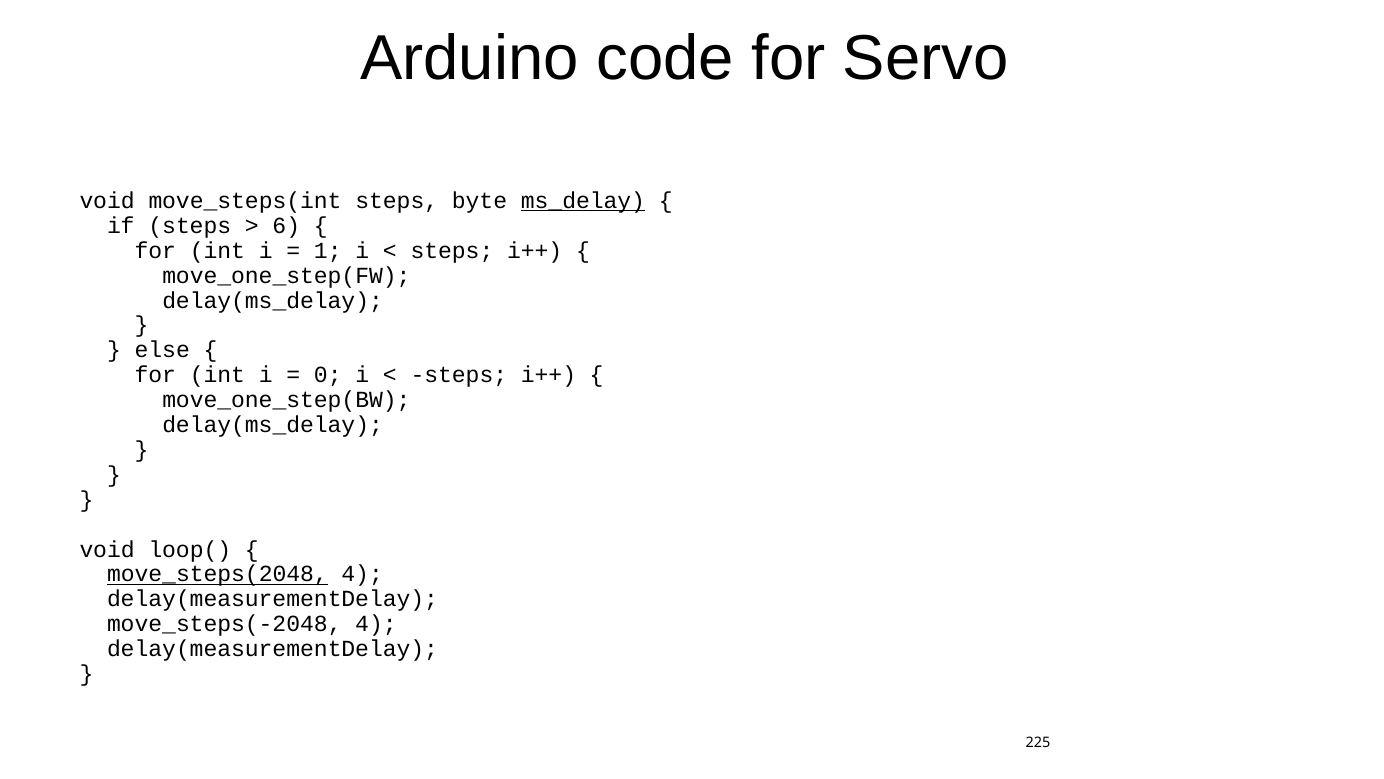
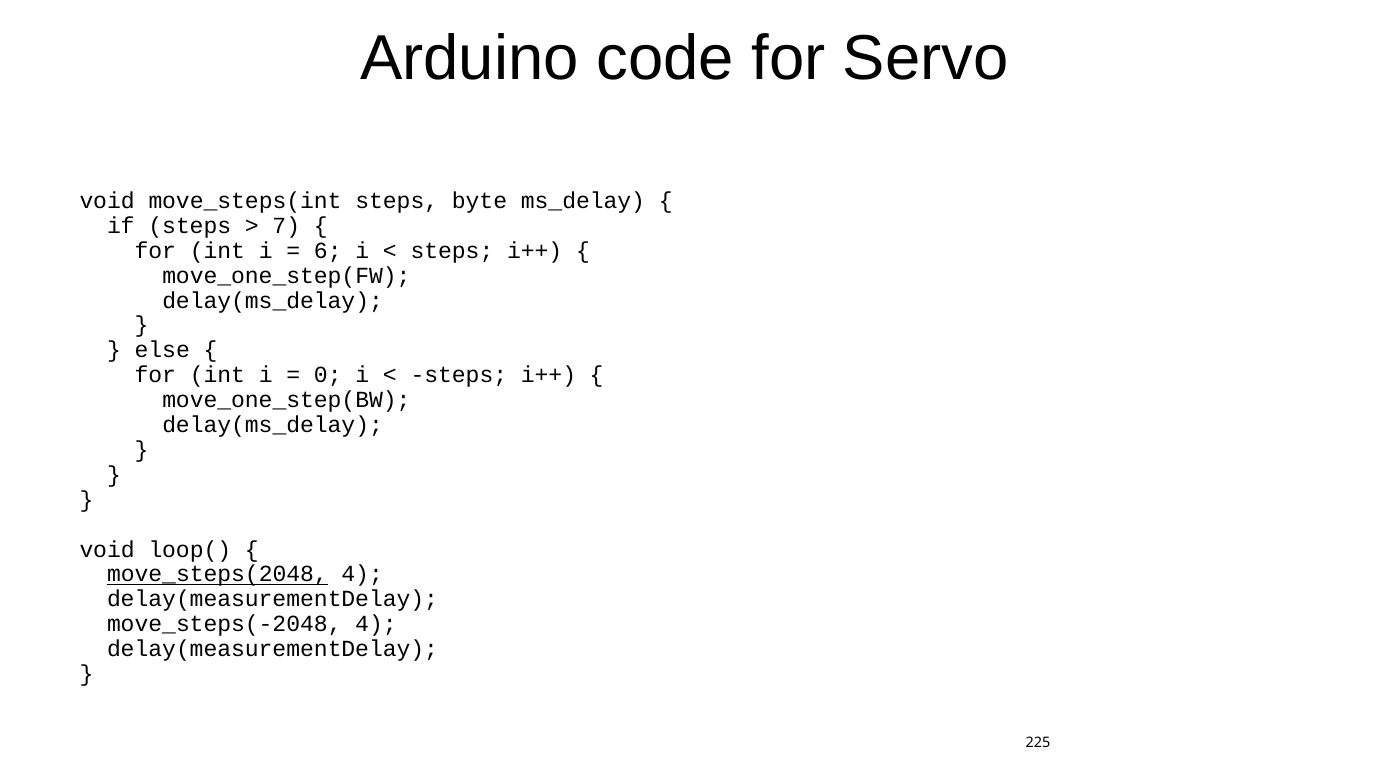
ms_delay underline: present -> none (583, 201)
6: 6 -> 7 (286, 226)
1: 1 -> 6 (328, 250)
